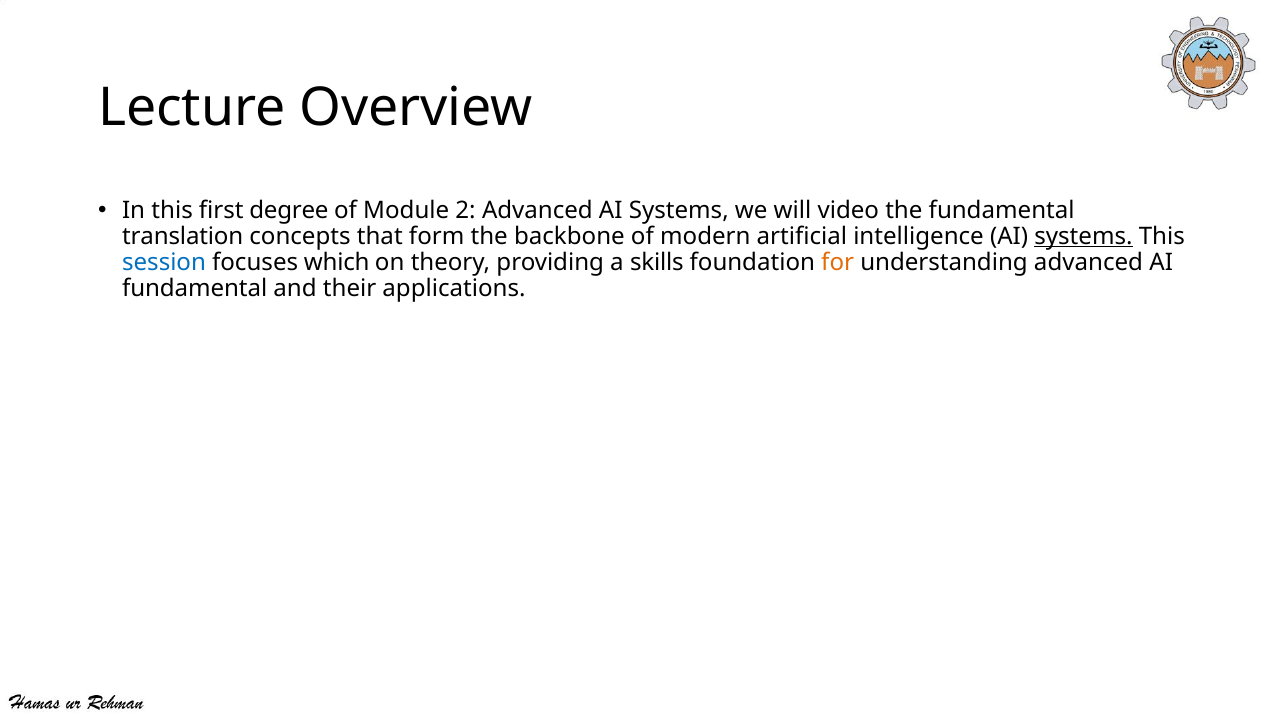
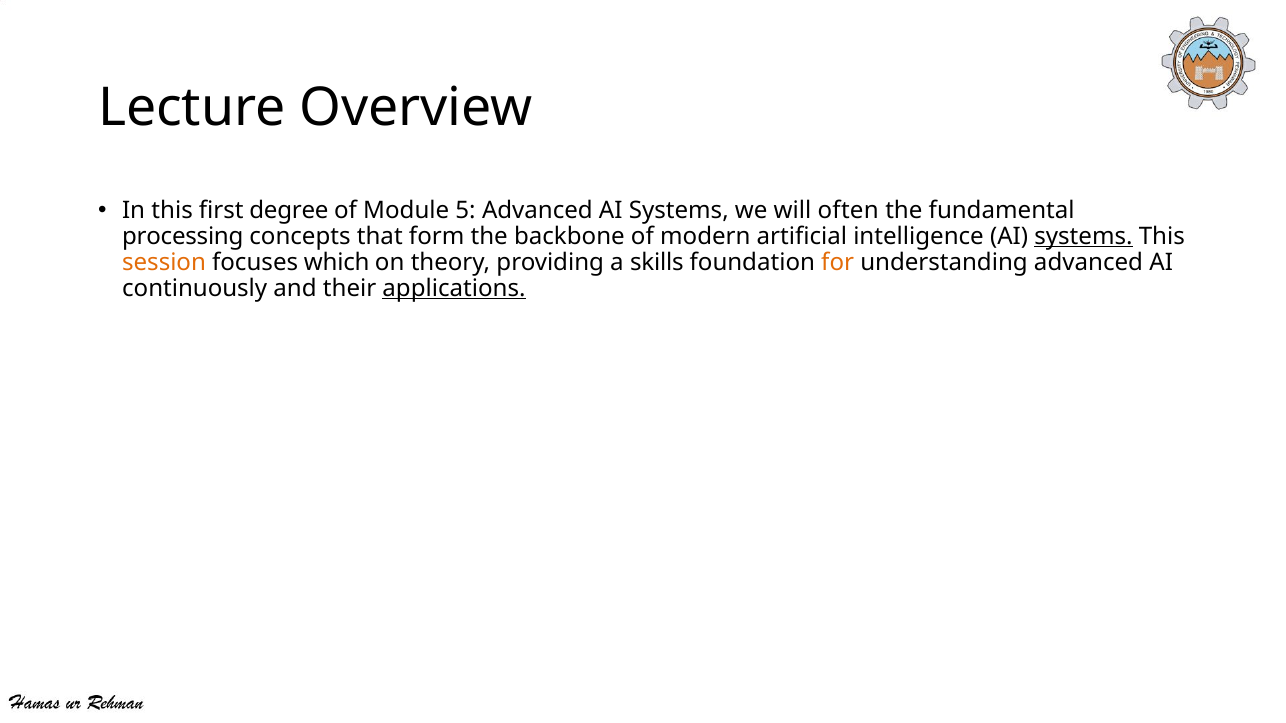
2: 2 -> 5 (466, 210)
video: video -> often (848, 210)
translation: translation -> processing (183, 236)
session colour: blue -> orange (164, 262)
fundamental: fundamental -> continuously (195, 288)
applications underline: none -> present (454, 288)
